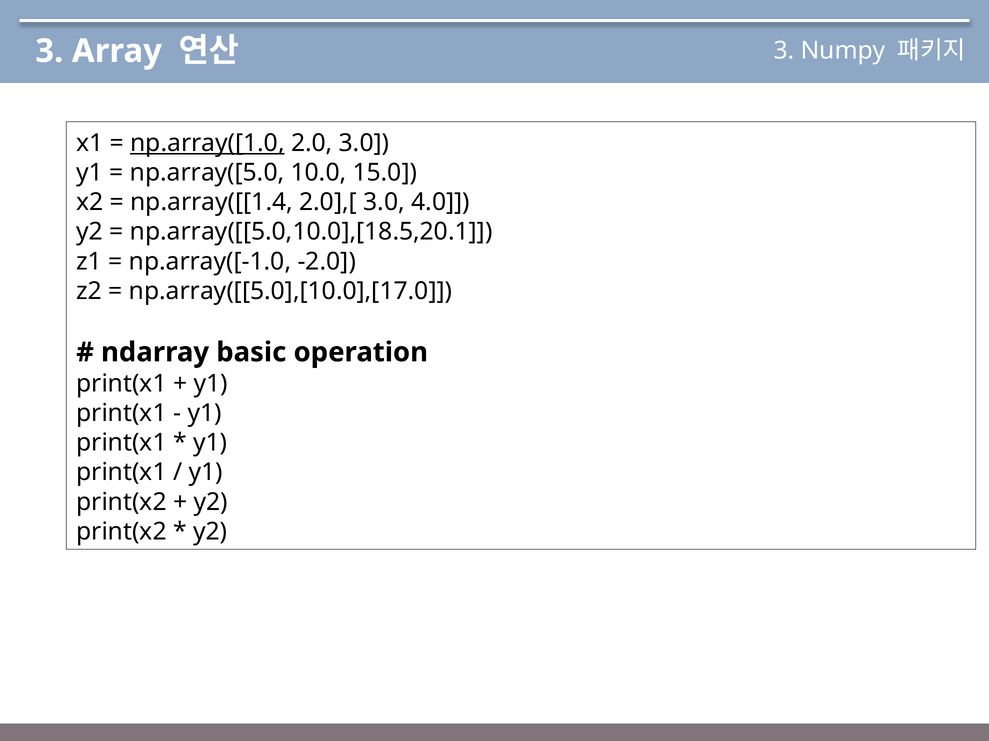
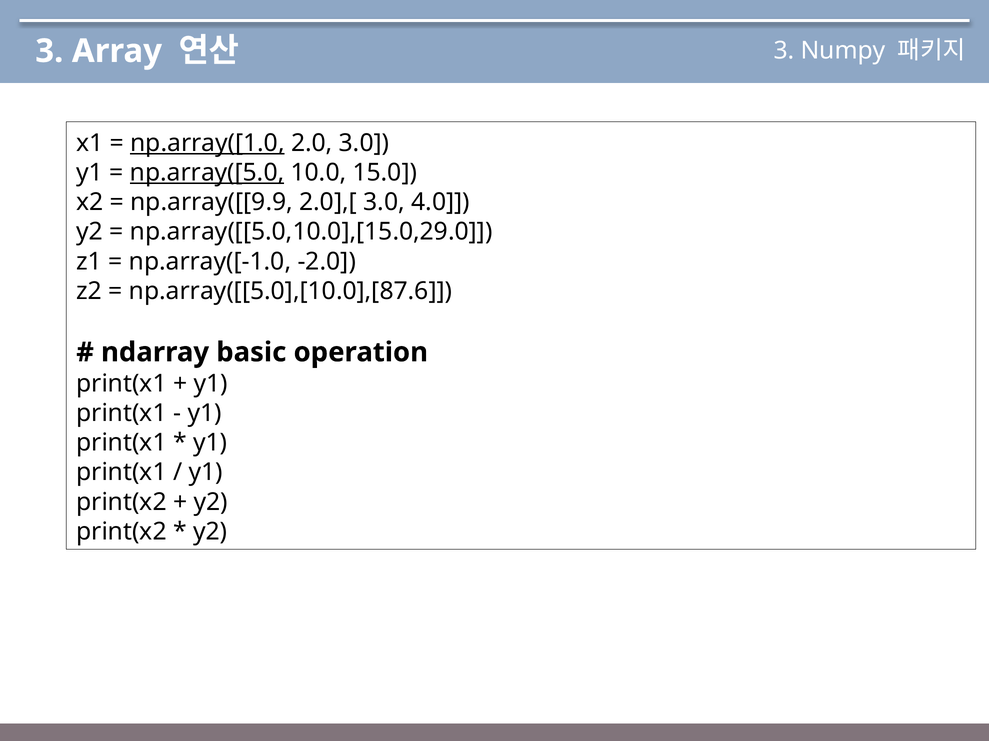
np.array([5.0 underline: none -> present (207, 173)
np.array([[1.4: np.array([[1.4 -> np.array([[9.9 (212, 202)
np.array([[5.0,10.0],[18.5,20.1: np.array([[5.0,10.0],[18.5,20.1 -> np.array([[5.0,10.0],[15.0,29.0 (311, 232)
np.array([[5.0],[10.0],[17.0: np.array([[5.0],[10.0],[17.0 -> np.array([[5.0],[10.0],[87.6 (291, 291)
